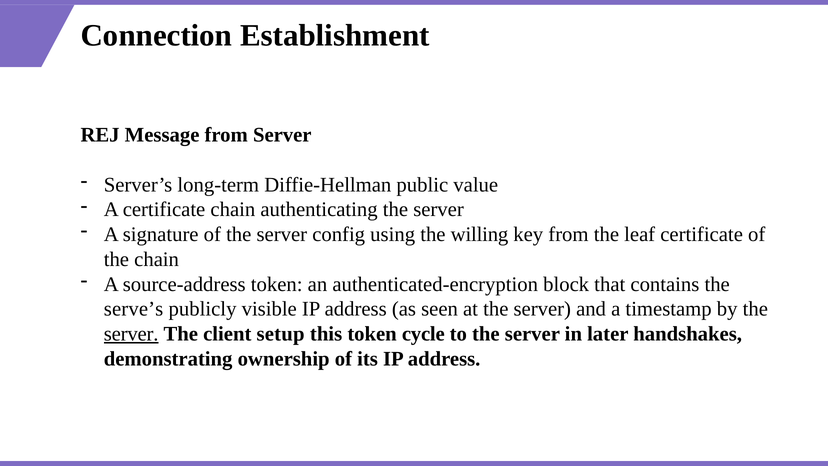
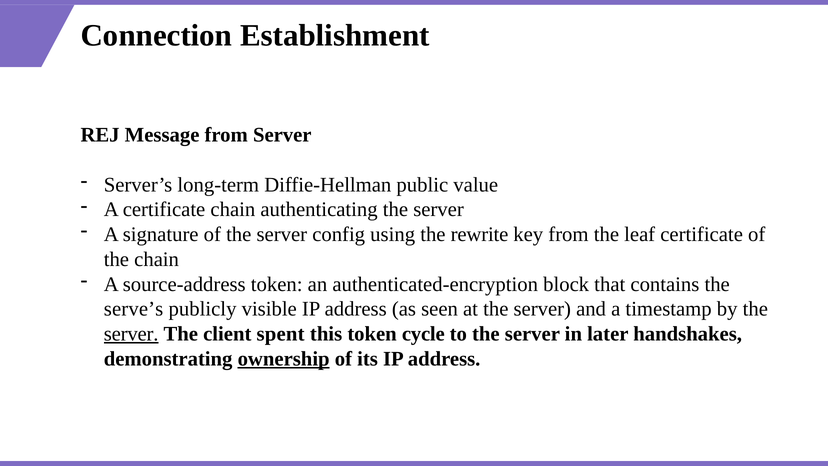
willing: willing -> rewrite (480, 234)
setup: setup -> spent (281, 334)
ownership underline: none -> present (284, 359)
